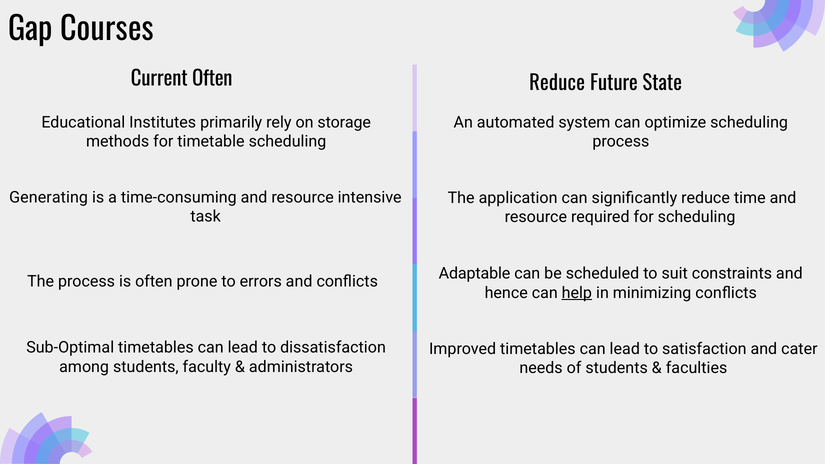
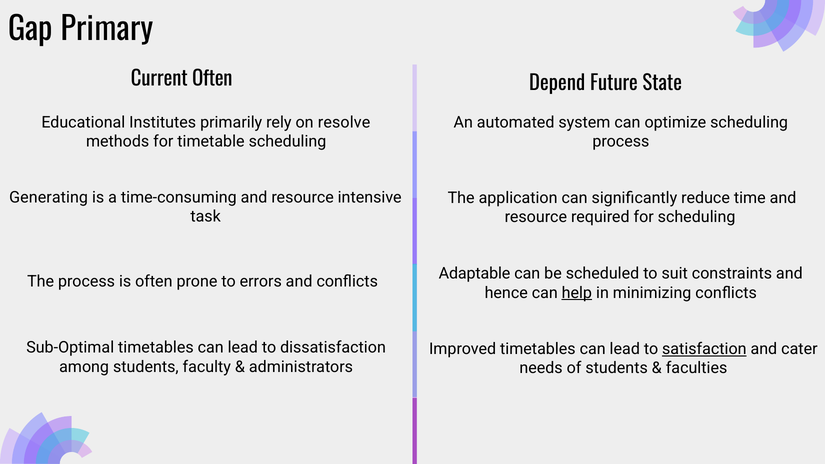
Courses: Courses -> Primary (107, 30)
Reduce: Reduce -> Depend (557, 83)
storage: storage -> resolve (344, 122)
satisfaction underline: none -> present (704, 349)
